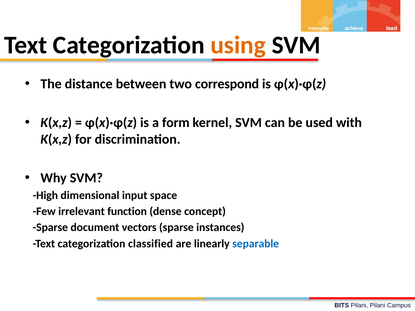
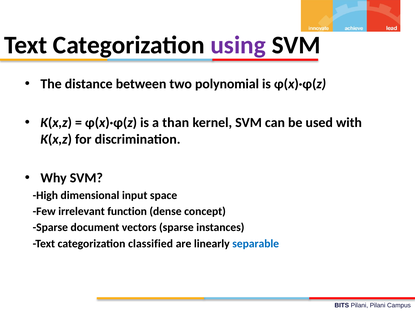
using colour: orange -> purple (238, 45)
correspond: correspond -> polynomial (227, 84)
form: form -> than (176, 123)
